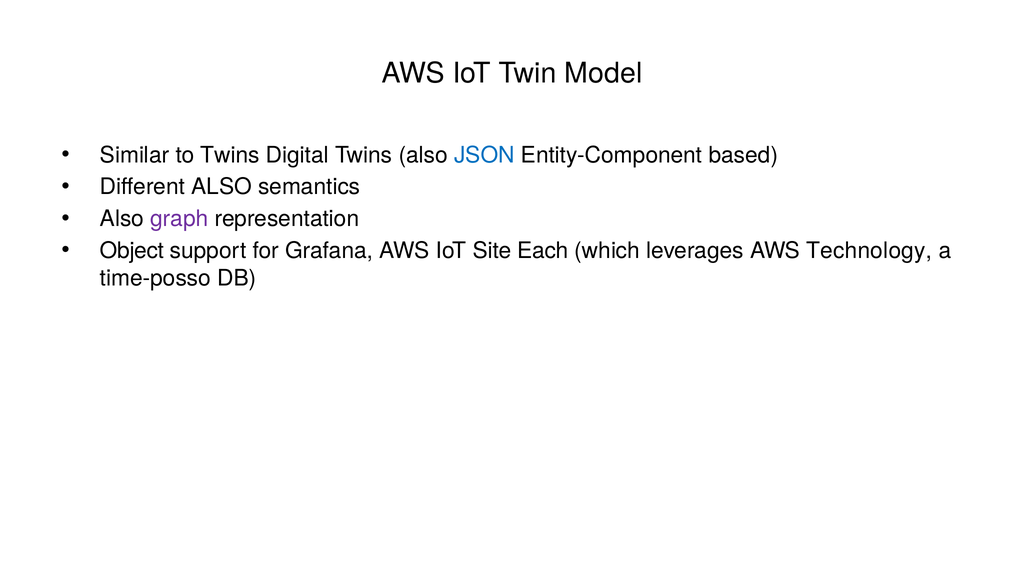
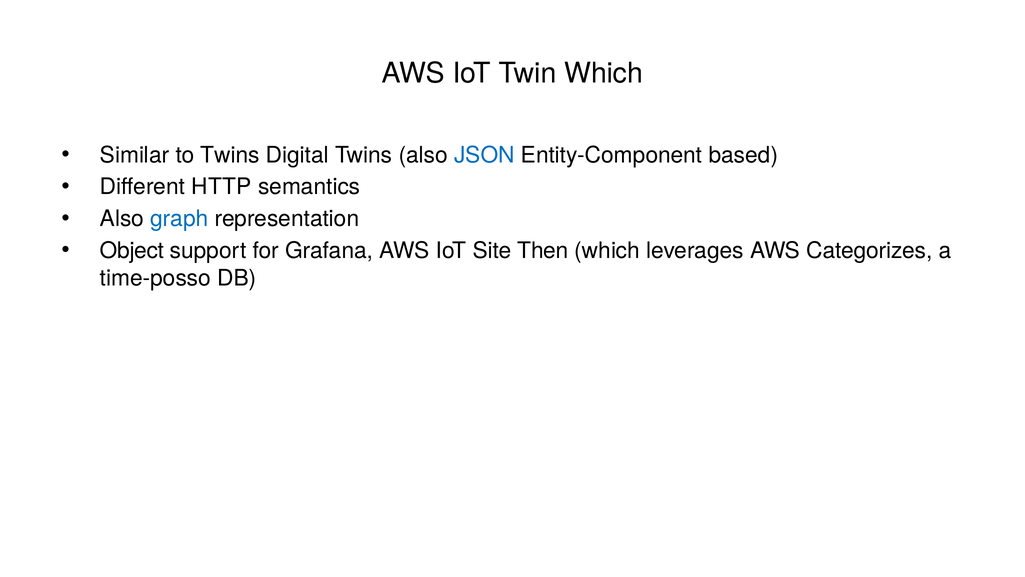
Twin Model: Model -> Which (604, 73)
Different ALSO: ALSO -> HTTP (221, 187)
graph colour: purple -> blue (179, 219)
Each: Each -> Then (543, 251)
Technology: Technology -> Categorizes (869, 251)
